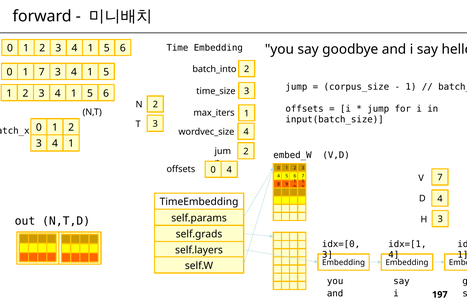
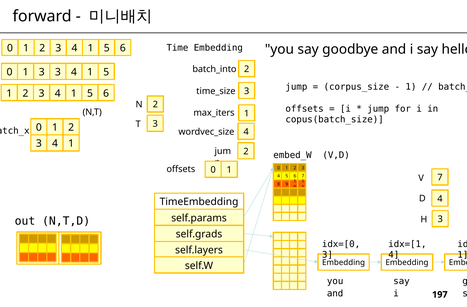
1 7: 7 -> 3 (42, 72)
input(batch_size: input(batch_size -> copus(batch_size (335, 120)
offsets 4: 4 -> 1 (229, 170)
